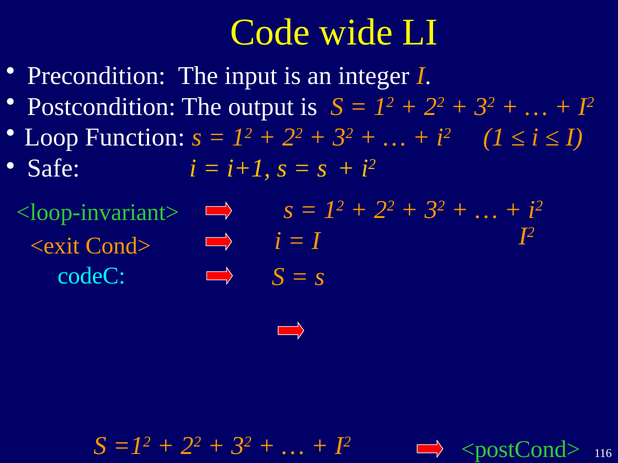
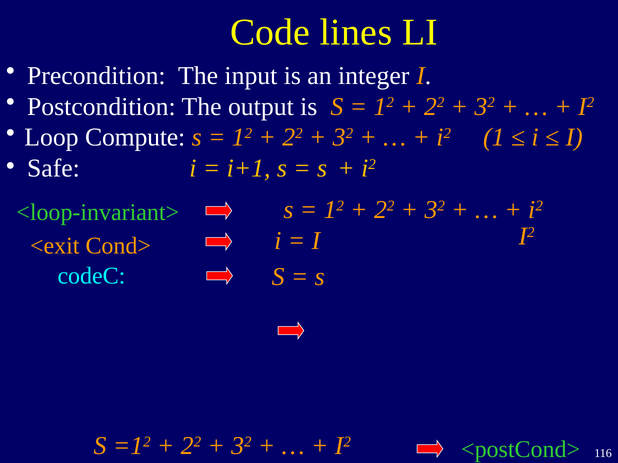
wide: wide -> lines (356, 32)
Function: Function -> Compute (135, 138)
